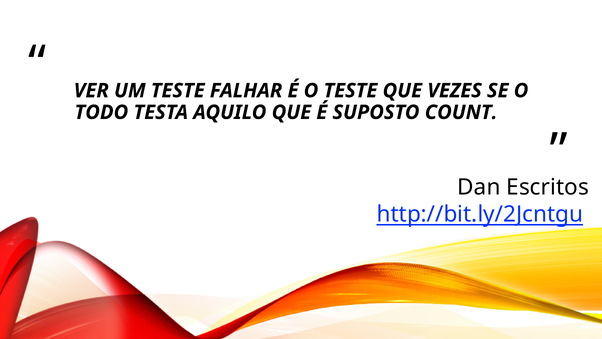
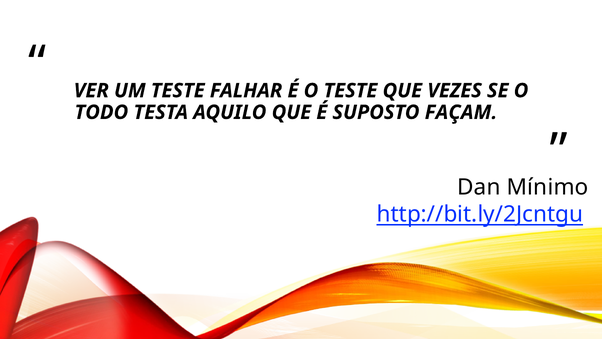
COUNT: COUNT -> FAÇAM (461, 112)
Escritos: Escritos -> Mínimo (548, 187)
